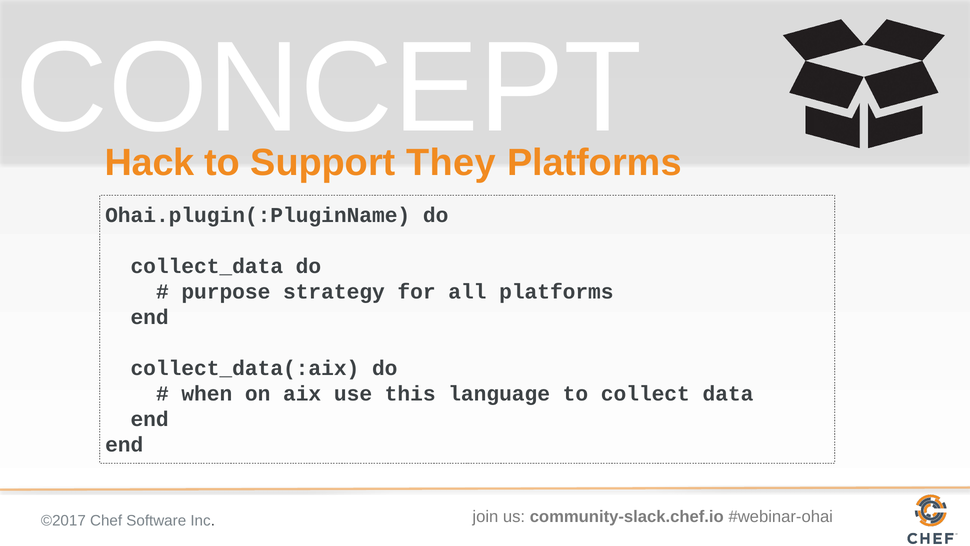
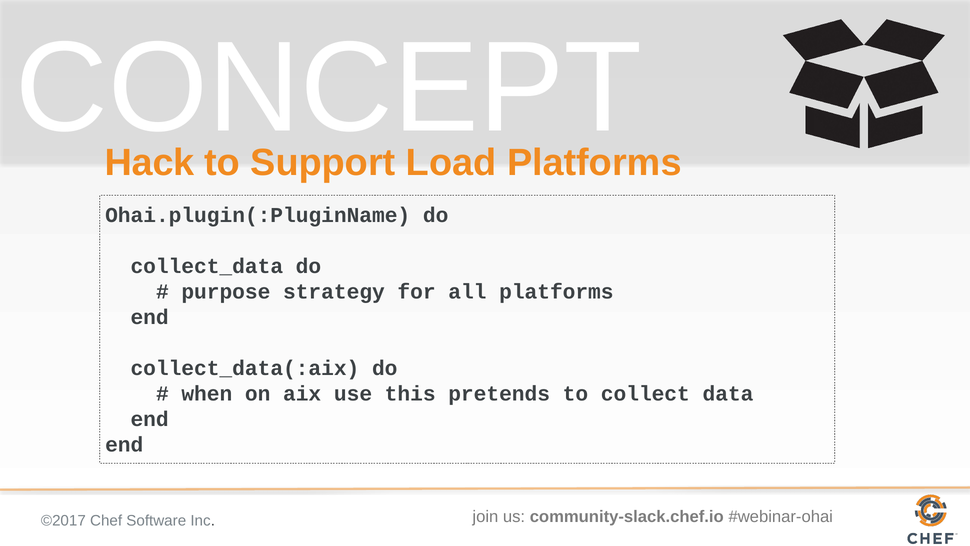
They: They -> Load (451, 163)
language: language -> pretends (499, 393)
